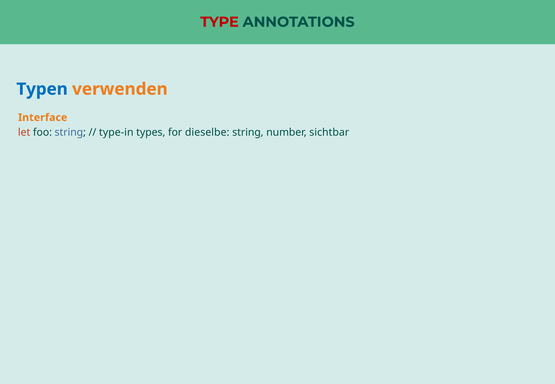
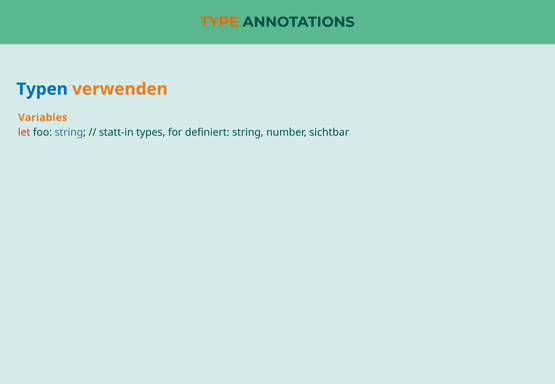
TYPE colour: red -> orange (219, 22)
Interface: Interface -> Variables (43, 118)
type-in: type-in -> statt-in (116, 133)
dieselbe: dieselbe -> definiert (207, 133)
